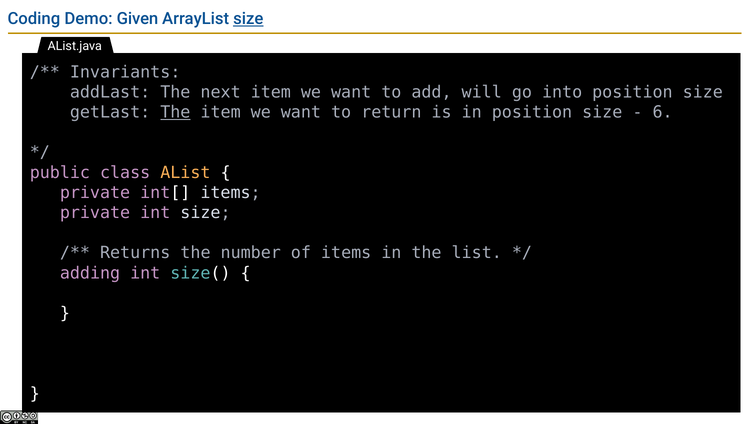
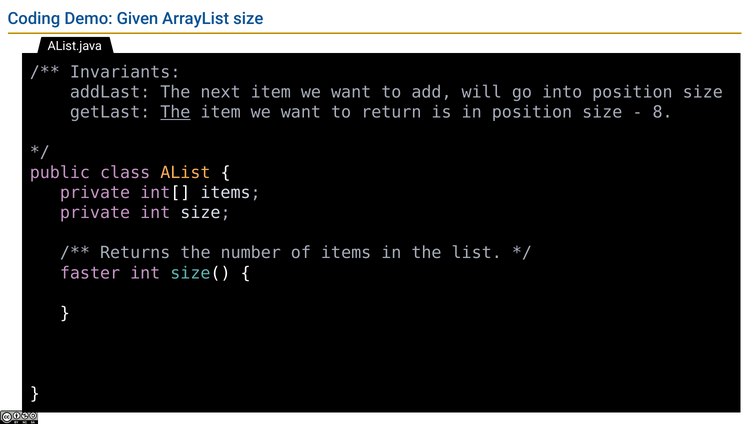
size underline: present -> none (248, 19)
6: 6 -> 8 (663, 112)
adding: adding -> faster (90, 273)
